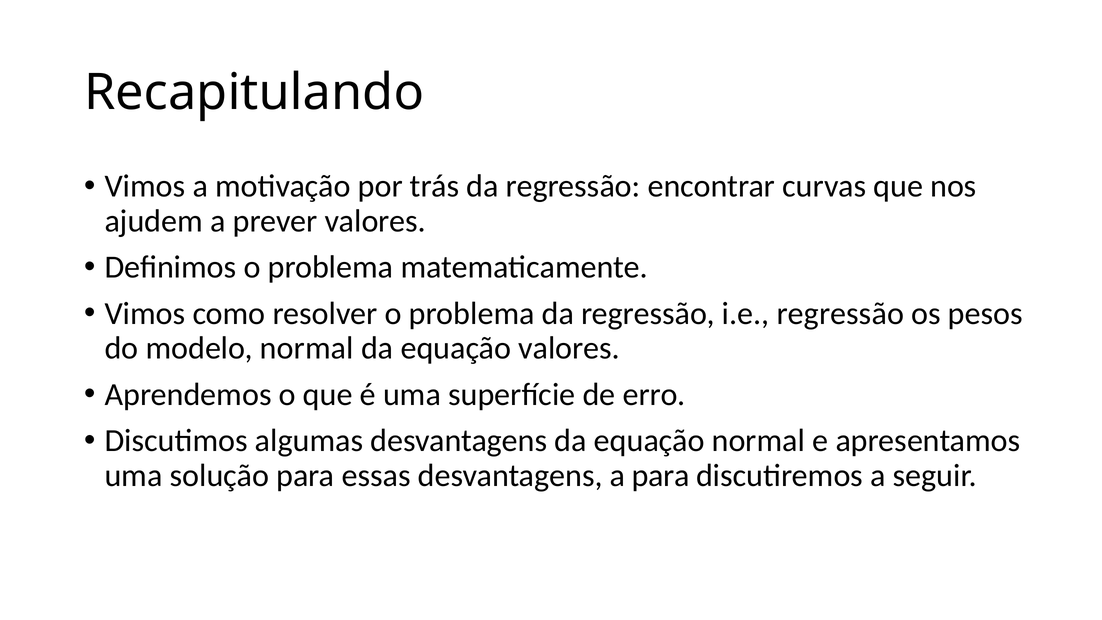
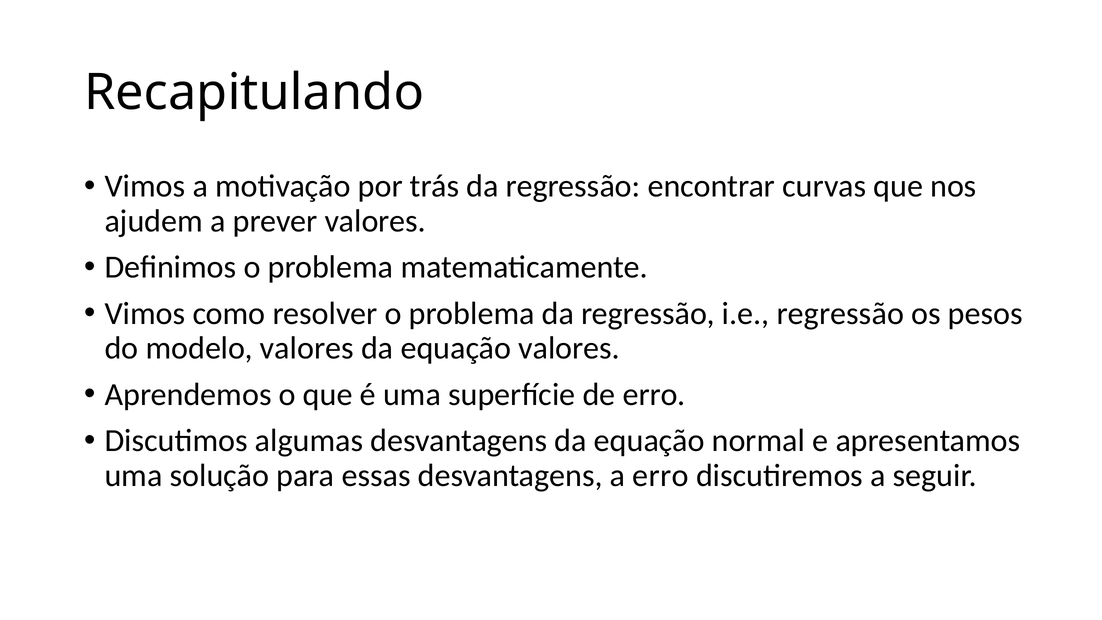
modelo normal: normal -> valores (307, 348)
a para: para -> erro (660, 475)
